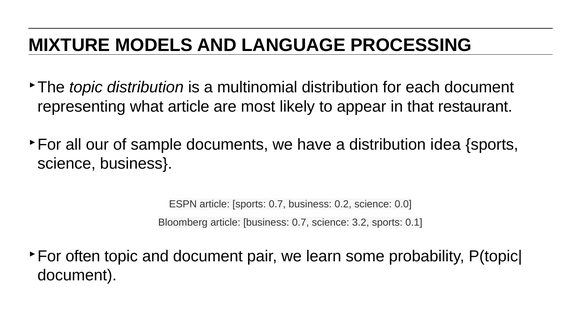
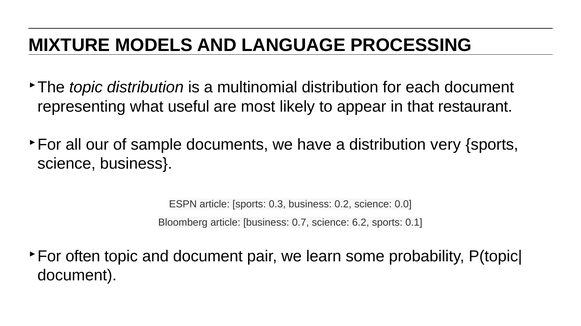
what article: article -> useful (189, 107)
idea: idea -> very (446, 145)
sports 0.7: 0.7 -> 0.3 (277, 204)
3.2: 3.2 -> 6.2 (361, 223)
